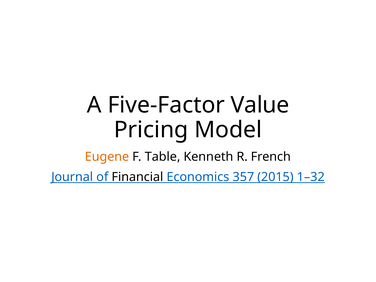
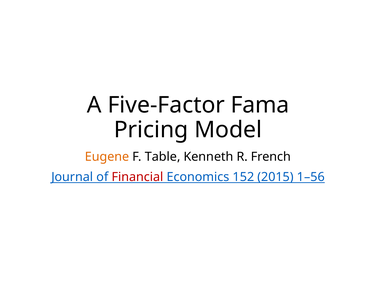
Value: Value -> Fama (260, 105)
Financial colour: black -> red (137, 177)
357: 357 -> 152 (243, 177)
1–32: 1–32 -> 1–56 (311, 177)
